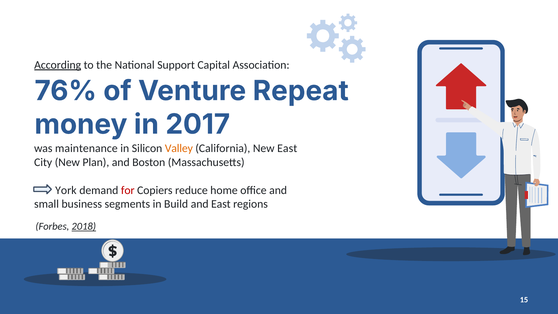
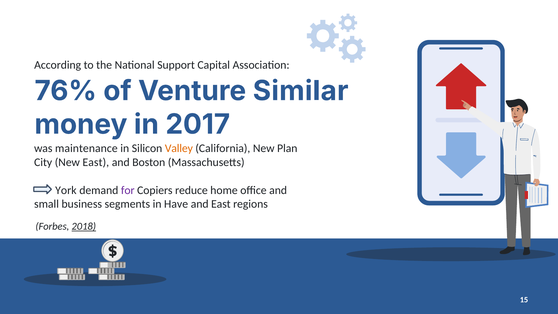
According underline: present -> none (58, 65)
Repeat: Repeat -> Similar (301, 91)
New East: East -> Plan (287, 148)
New Plan: Plan -> East (96, 162)
for colour: red -> purple (128, 190)
Build: Build -> Have (176, 204)
